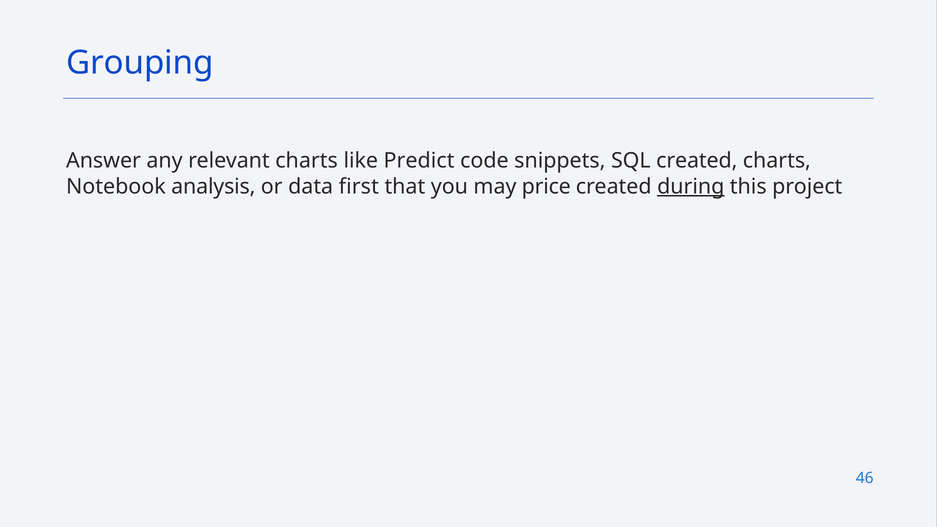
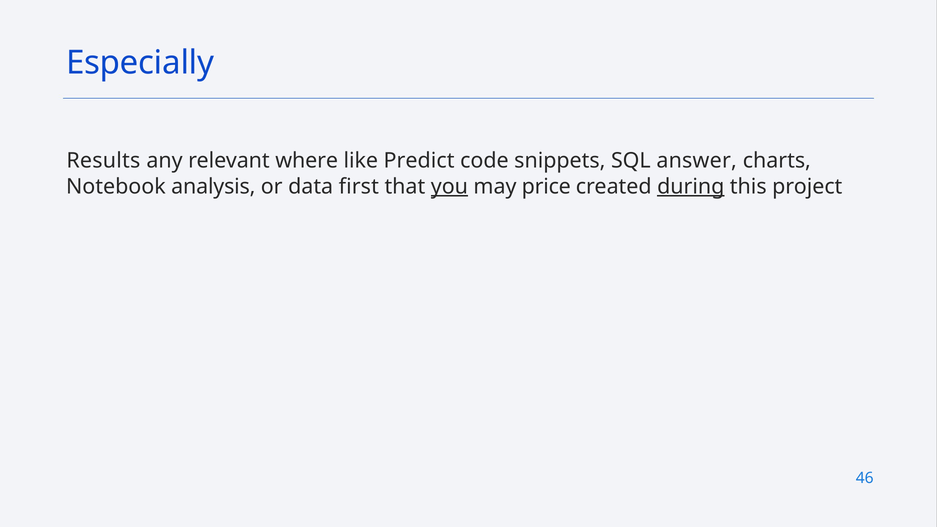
Grouping: Grouping -> Especially (140, 63)
Answer: Answer -> Results (103, 161)
relevant charts: charts -> where (307, 161)
SQL created: created -> answer (697, 161)
you underline: none -> present (449, 186)
